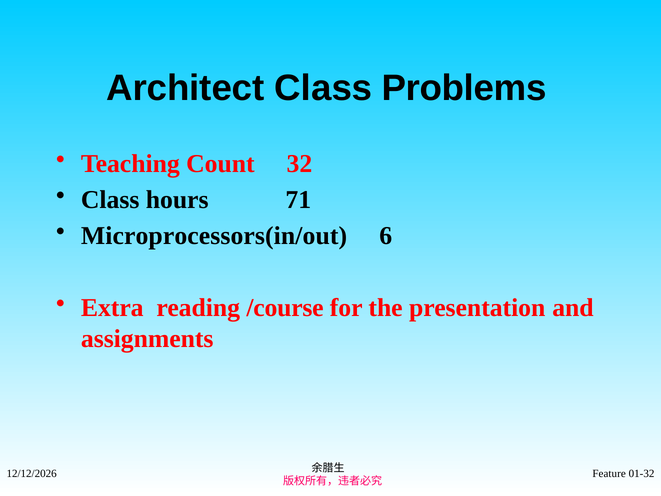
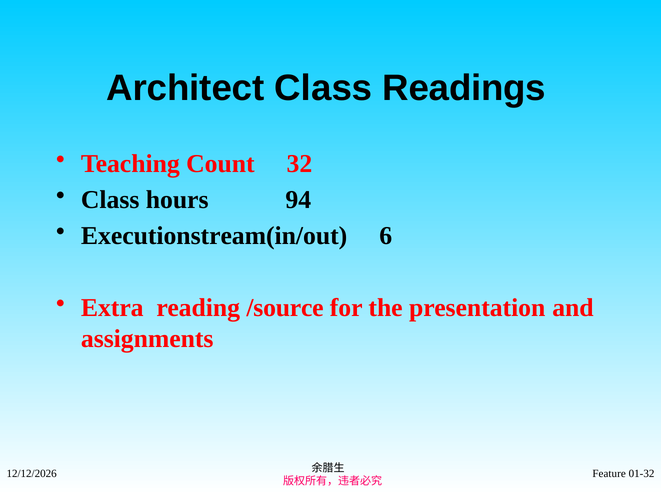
Problems: Problems -> Readings (464, 88)
71: 71 -> 94 (298, 200)
Microprocessors(in/out: Microprocessors(in/out -> Executionstream(in/out (214, 236)
/course: /course -> /source (285, 308)
